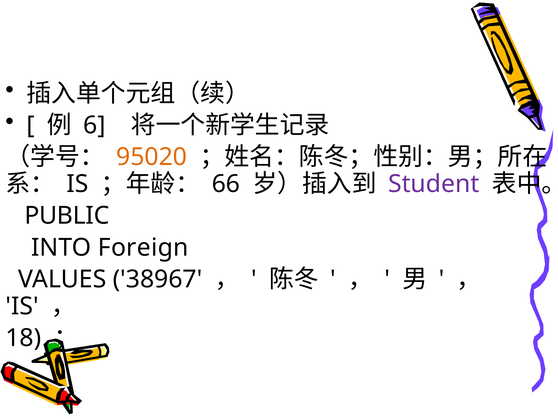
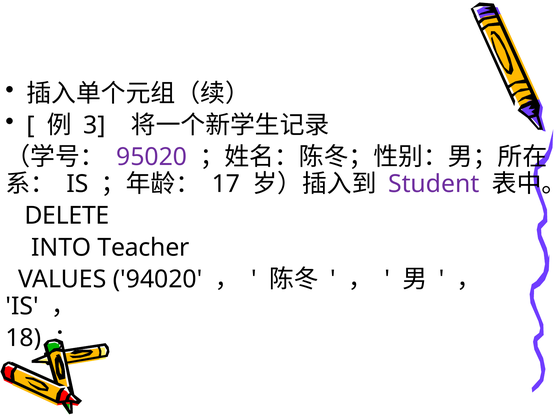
6: 6 -> 3 (94, 125)
95020 colour: orange -> purple (152, 157)
66: 66 -> 17 (226, 184)
PUBLIC: PUBLIC -> DELETE (67, 215)
Foreign: Foreign -> Teacher (143, 247)
38967: 38967 -> 94020 (158, 279)
